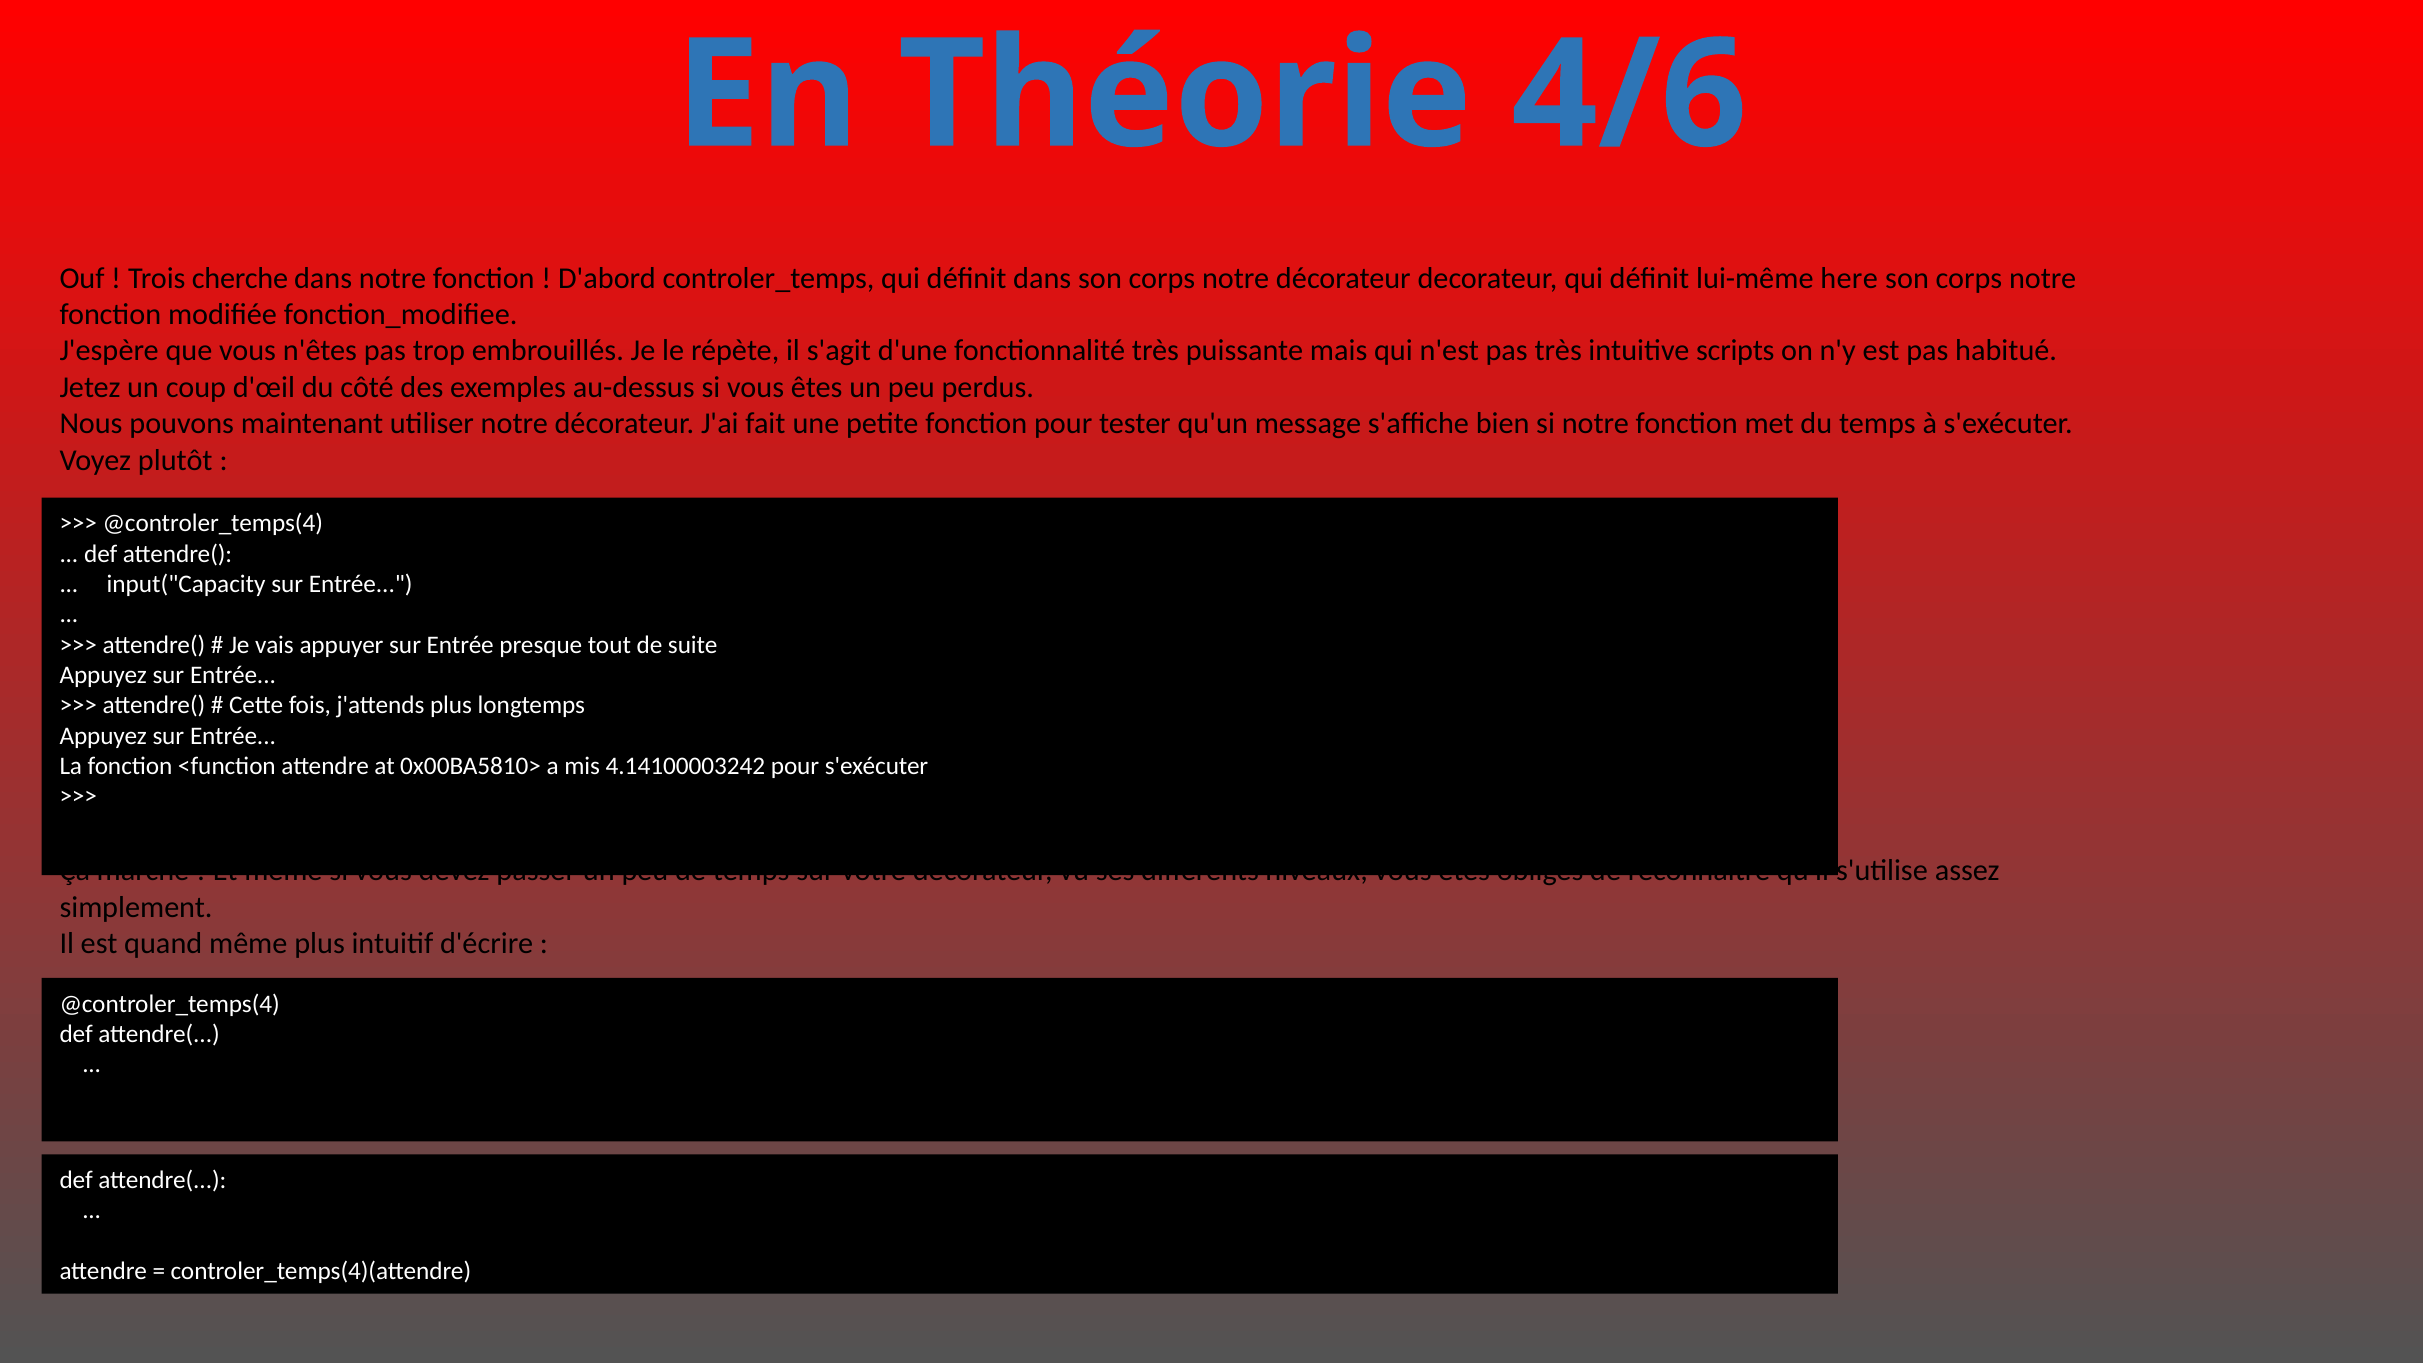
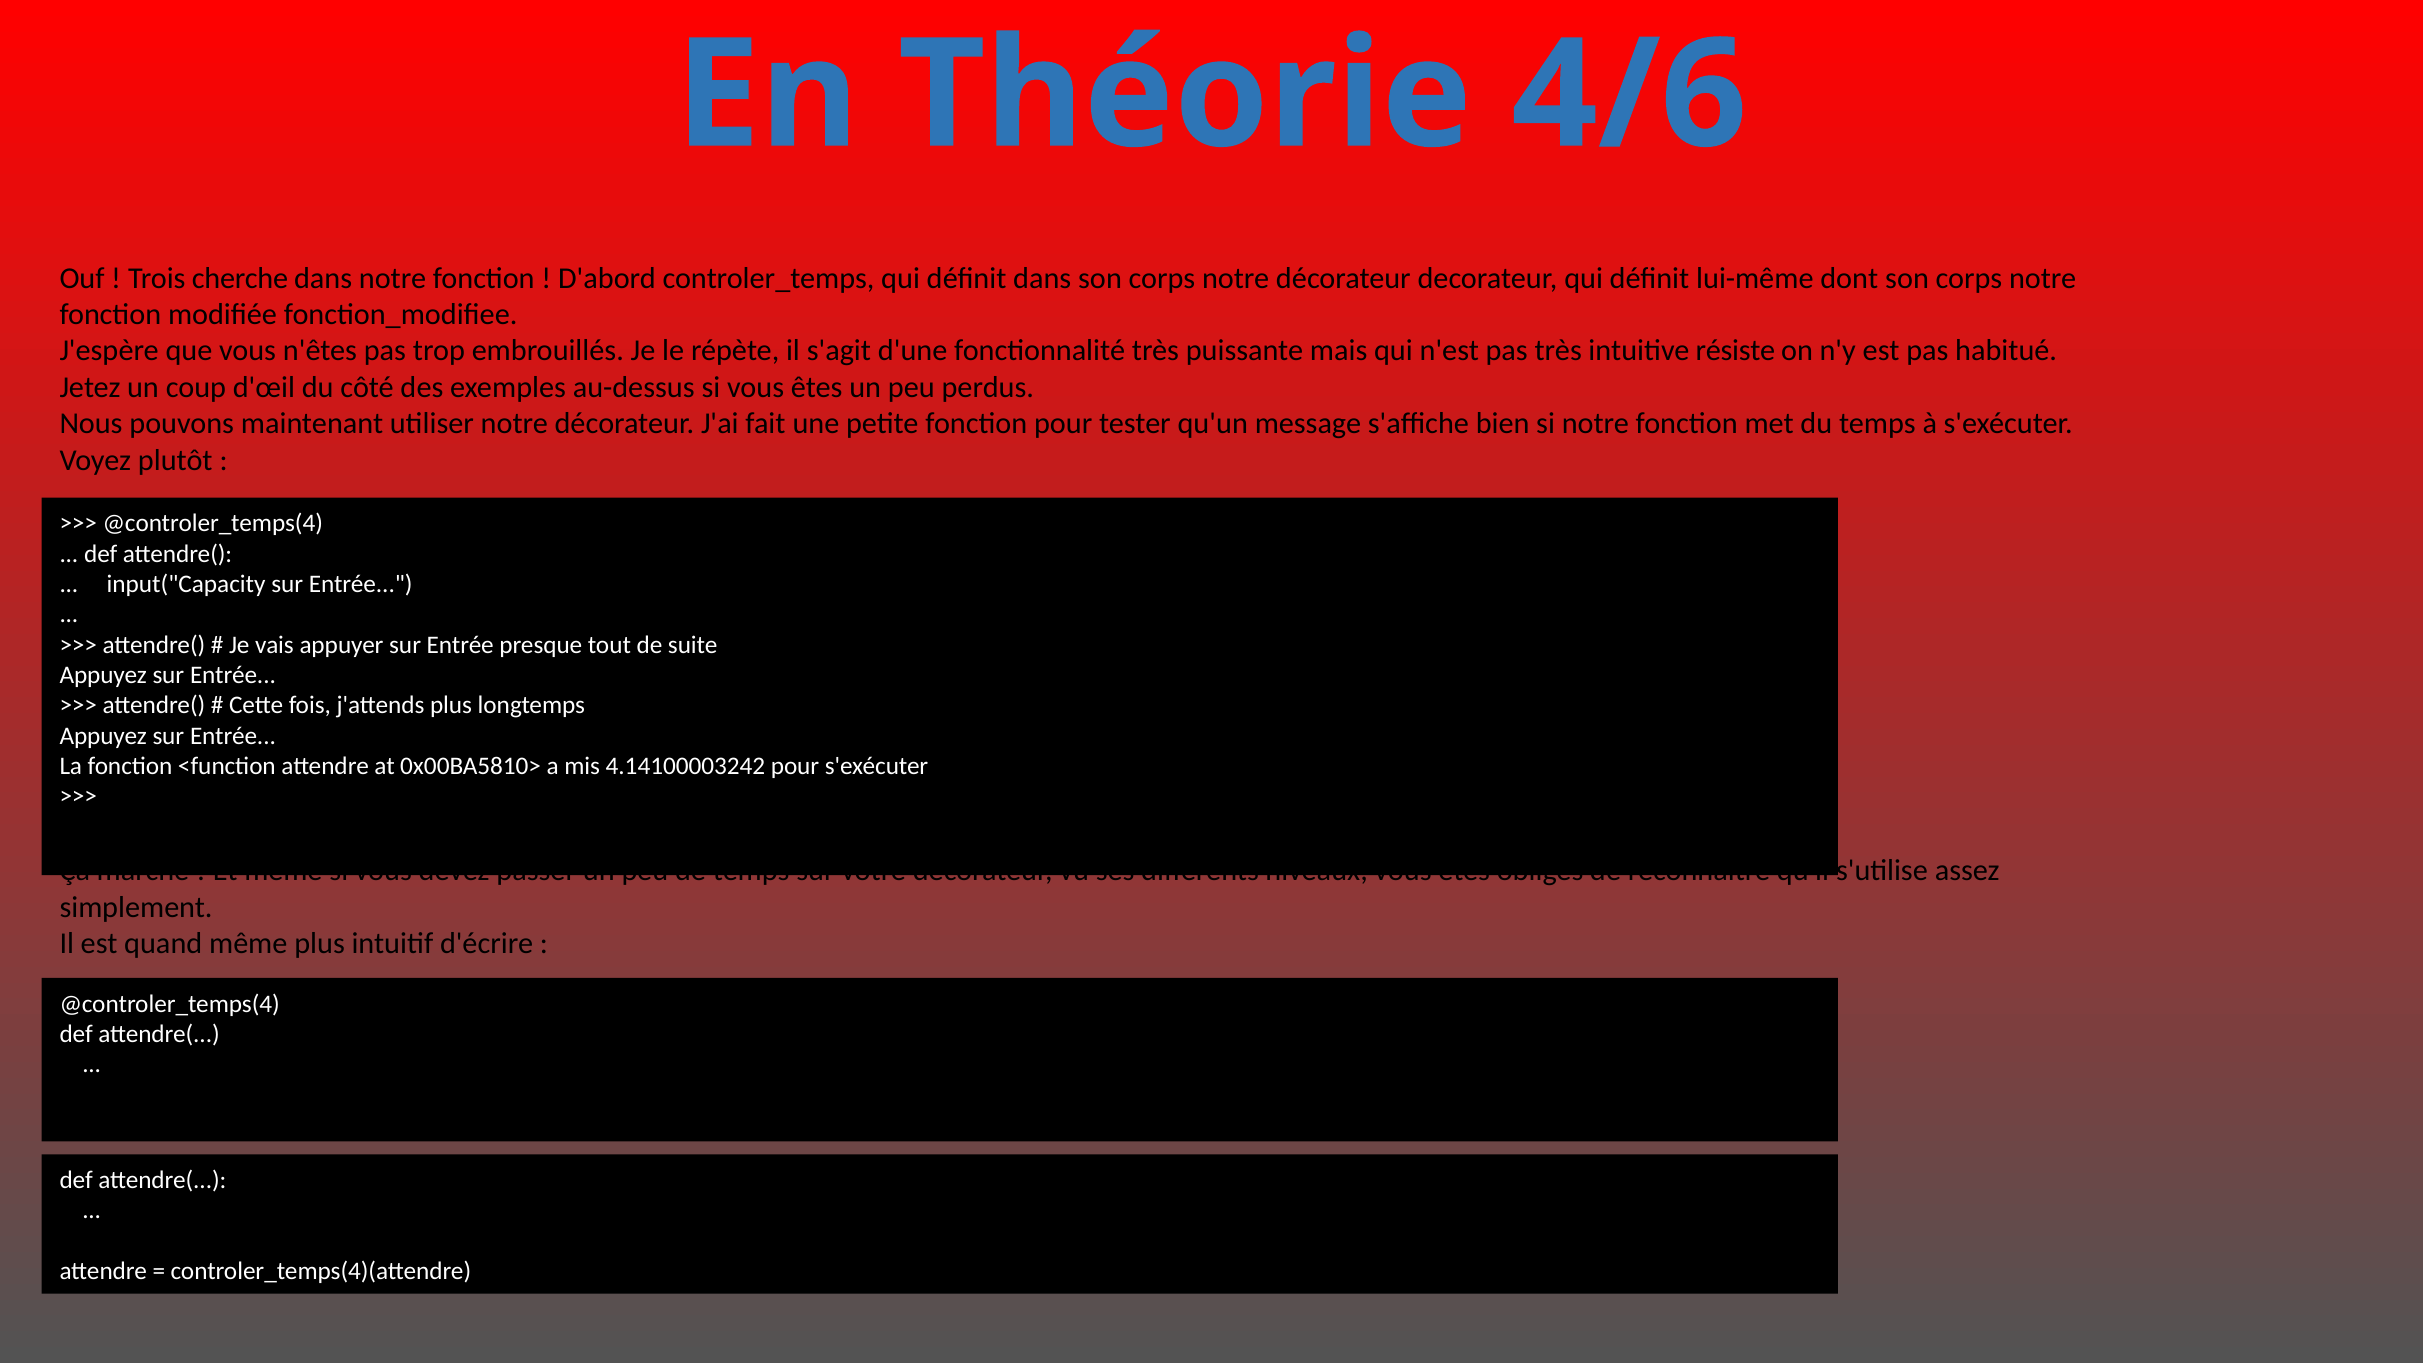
here: here -> dont (1849, 278)
scripts: scripts -> résiste (1735, 351)
